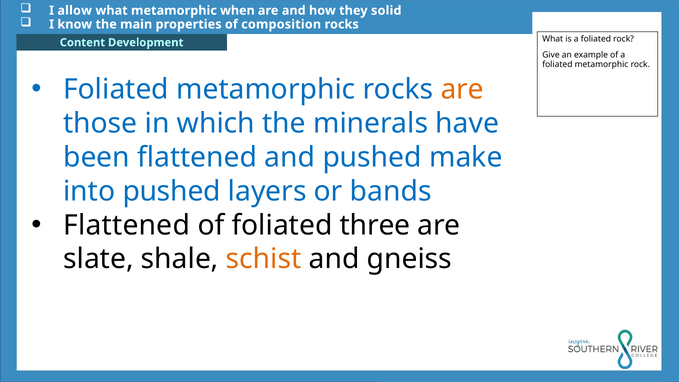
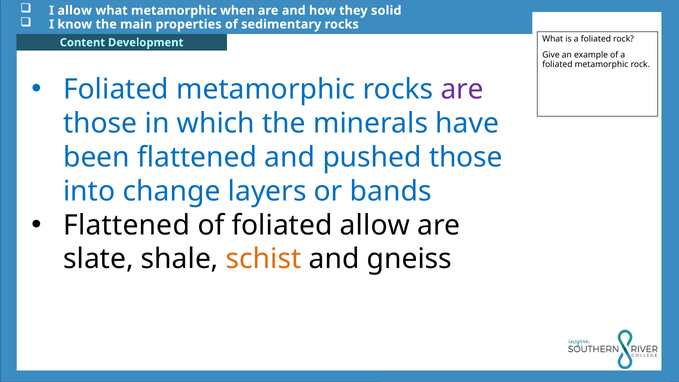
composition: composition -> sedimentary (281, 24)
are colour: orange -> purple (462, 89)
pushed make: make -> those (466, 157)
into pushed: pushed -> change (172, 191)
foliated three: three -> allow (375, 225)
